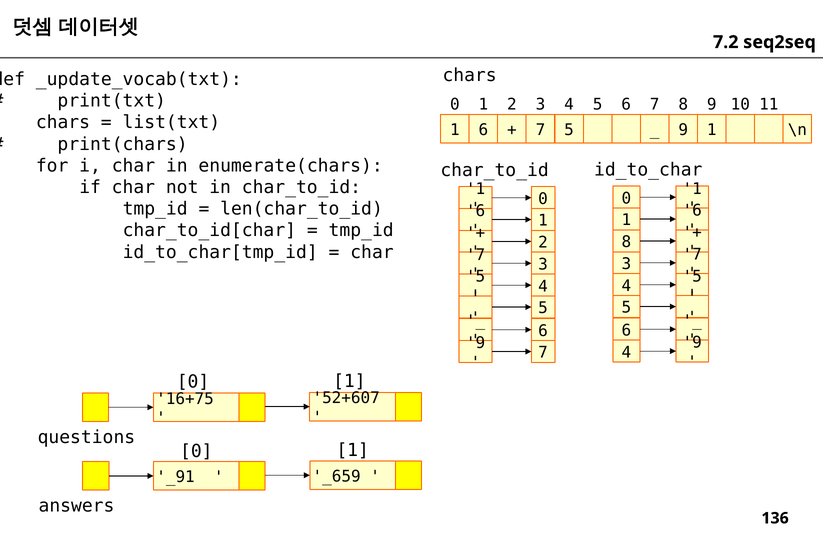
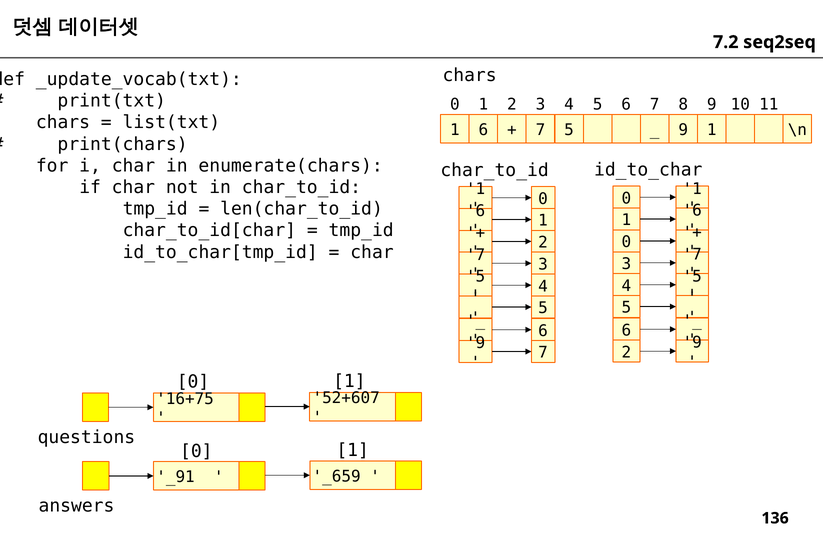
2 8: 8 -> 0 (626, 242)
7 4: 4 -> 2 (626, 353)
